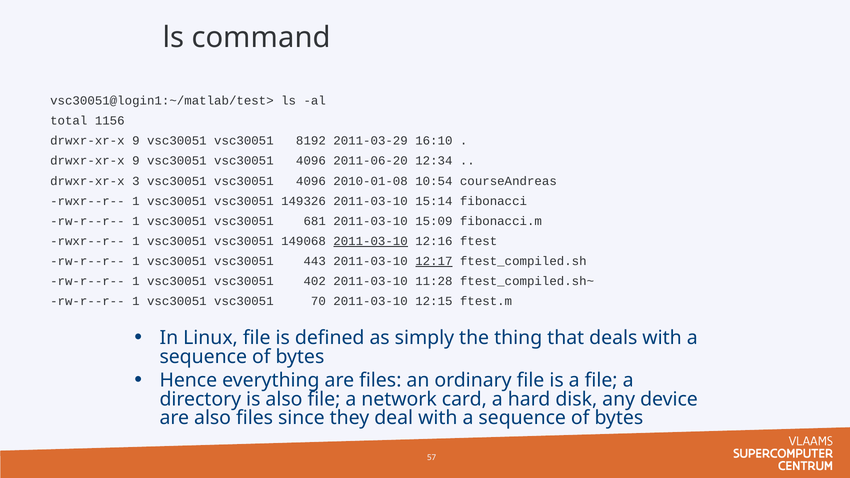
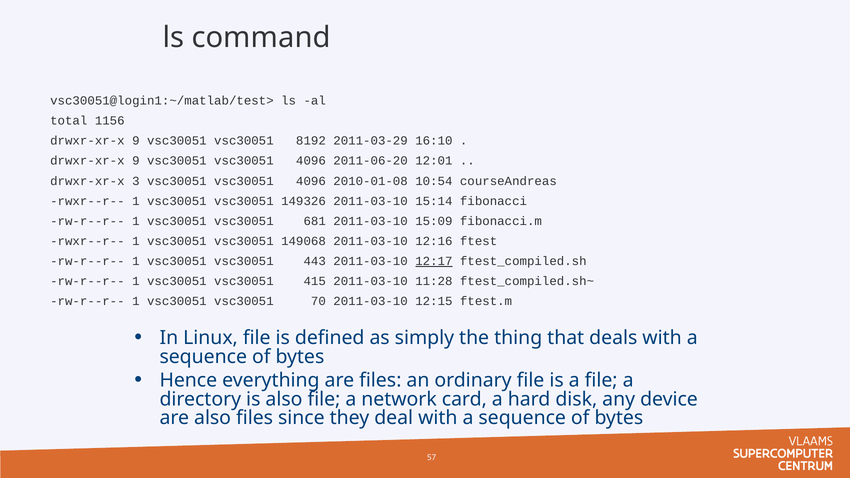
12:34: 12:34 -> 12:01 (434, 161)
2011-03-10 underline: present -> none (371, 241)
402: 402 -> 415 (315, 281)
